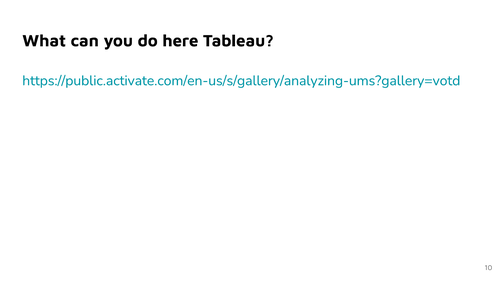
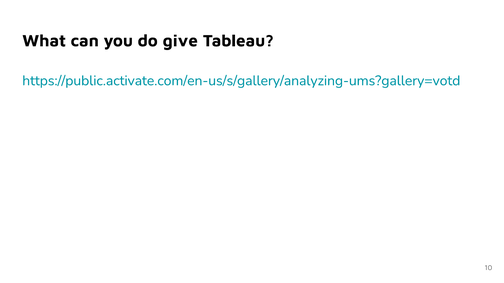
here: here -> give (180, 41)
